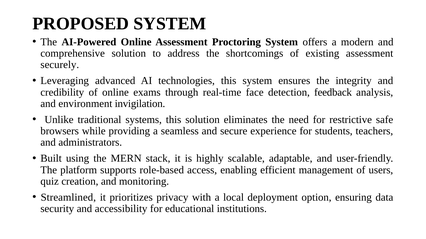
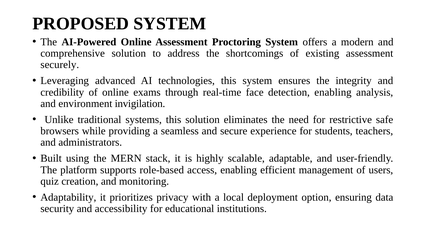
detection feedback: feedback -> enabling (333, 92)
Streamlined: Streamlined -> Adaptability (68, 198)
